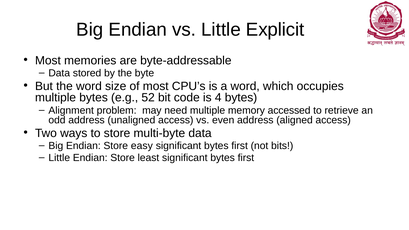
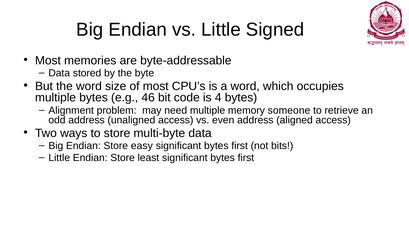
Explicit: Explicit -> Signed (275, 30)
52: 52 -> 46 (148, 98)
accessed: accessed -> someone (289, 110)
